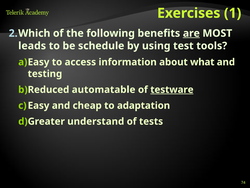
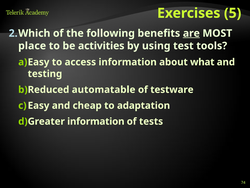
1: 1 -> 5 (233, 13)
leads: leads -> place (32, 46)
schedule: schedule -> activities (101, 46)
testware underline: present -> none (172, 89)
understand: understand -> information (96, 121)
